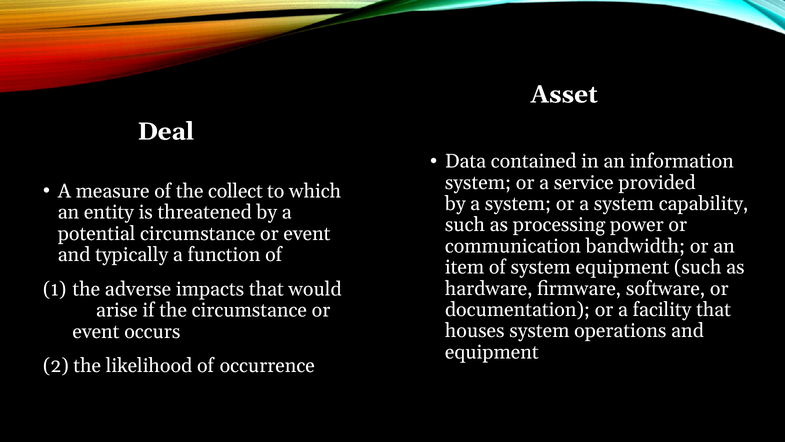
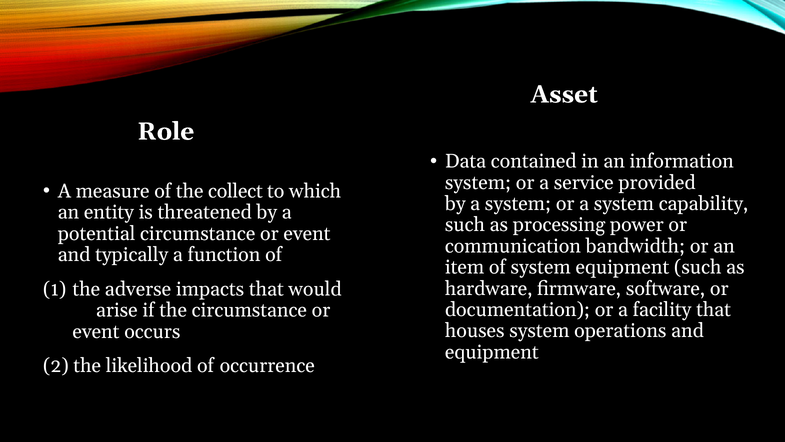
Deal: Deal -> Role (166, 131)
